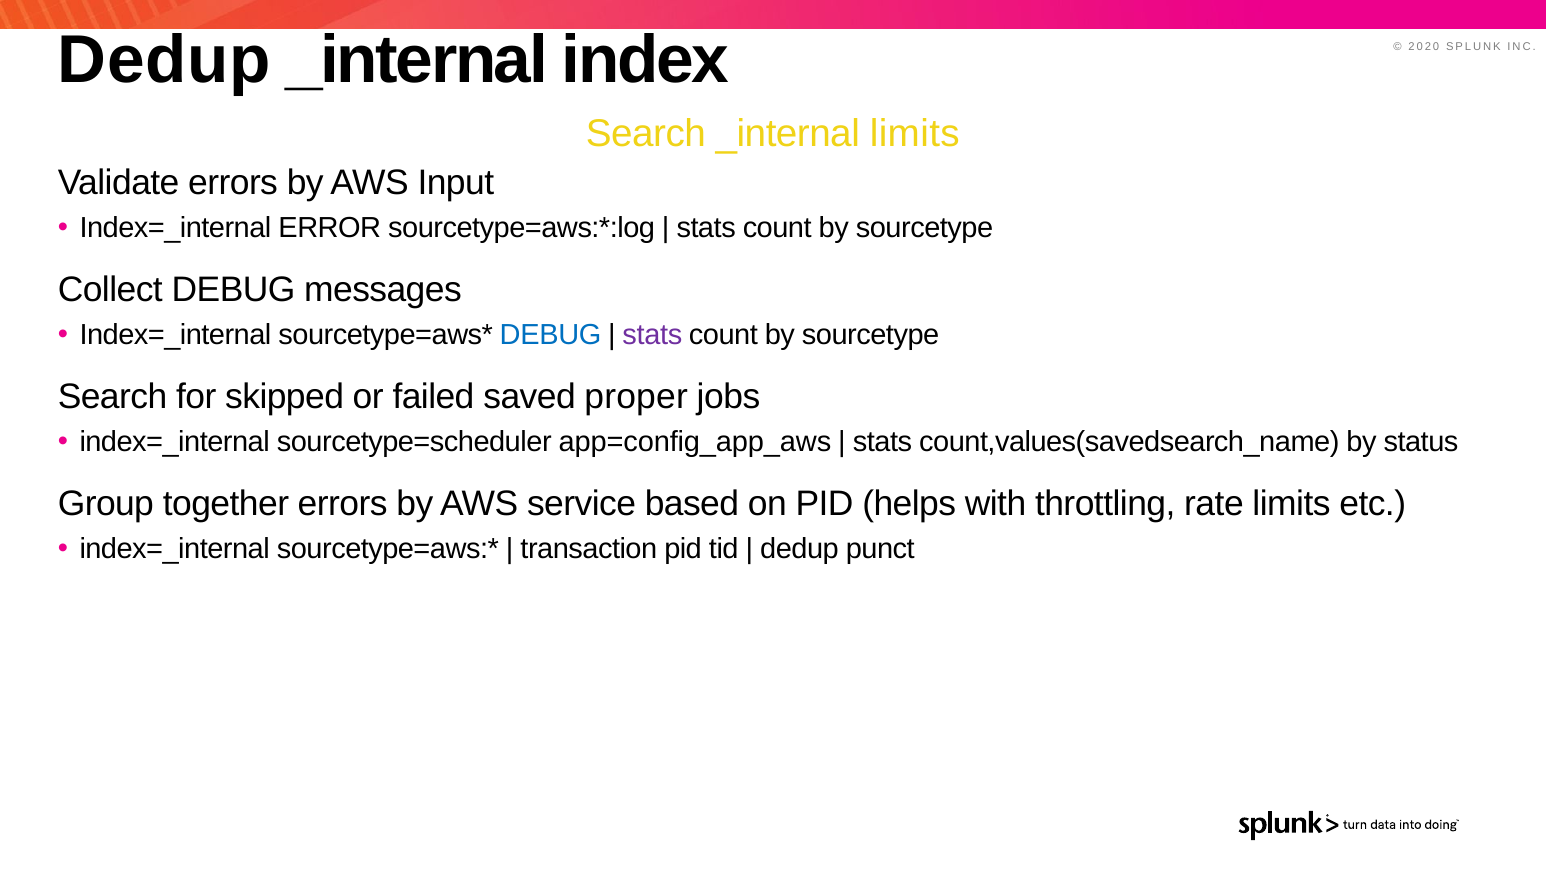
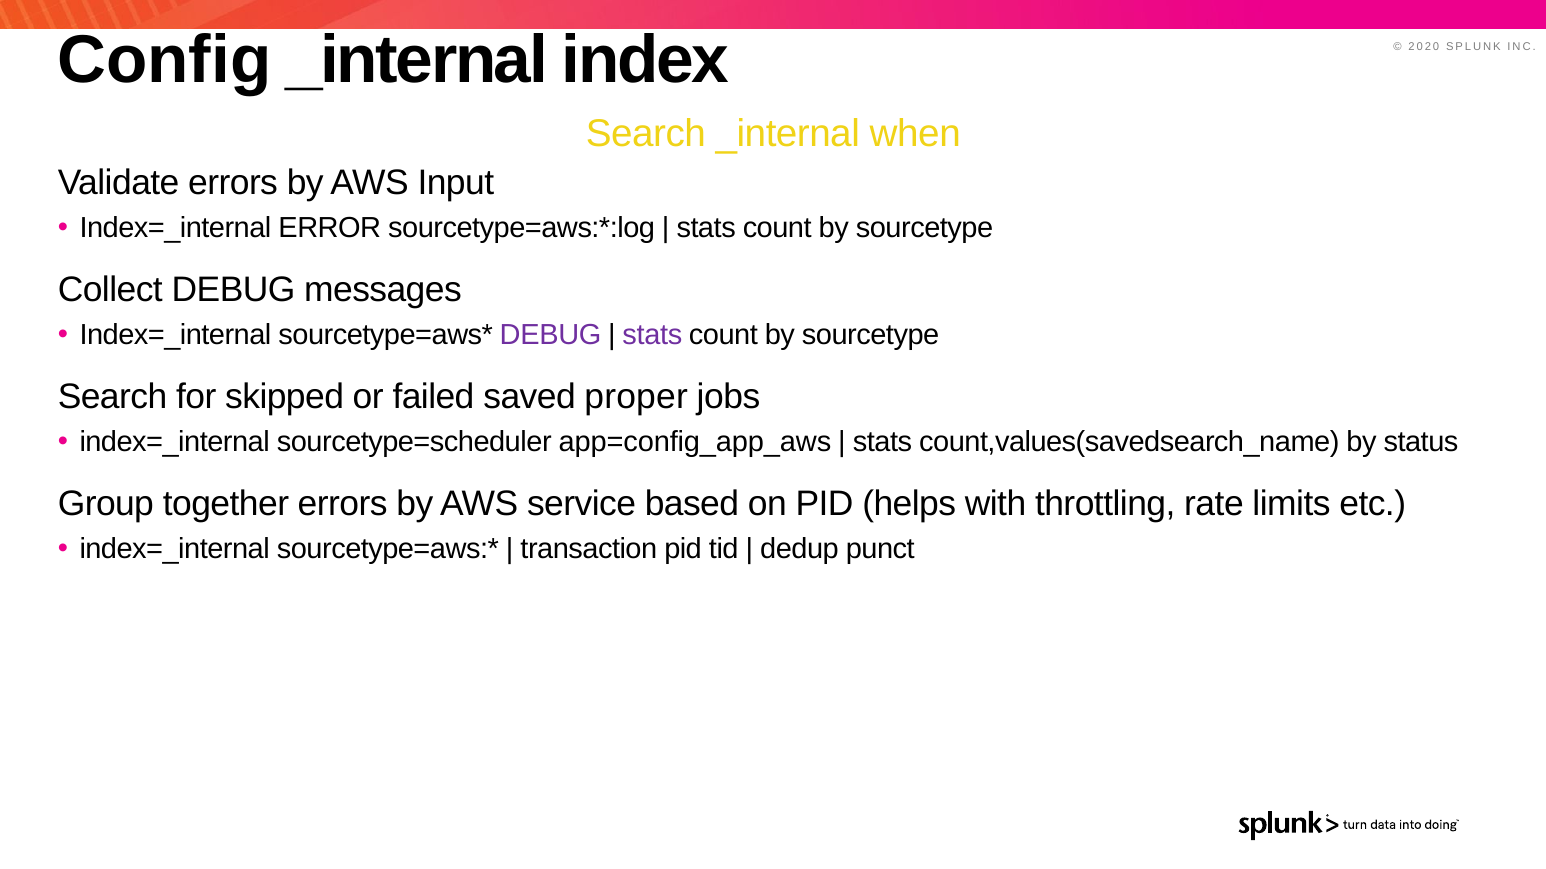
Dedup: Dedup -> Config (165, 60)
_internal limits: limits -> when (915, 134)
DEBUG colour: blue -> purple (551, 335)
